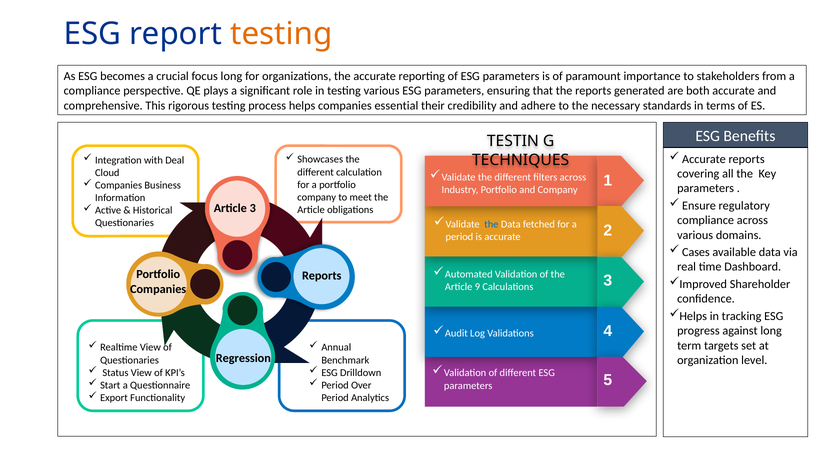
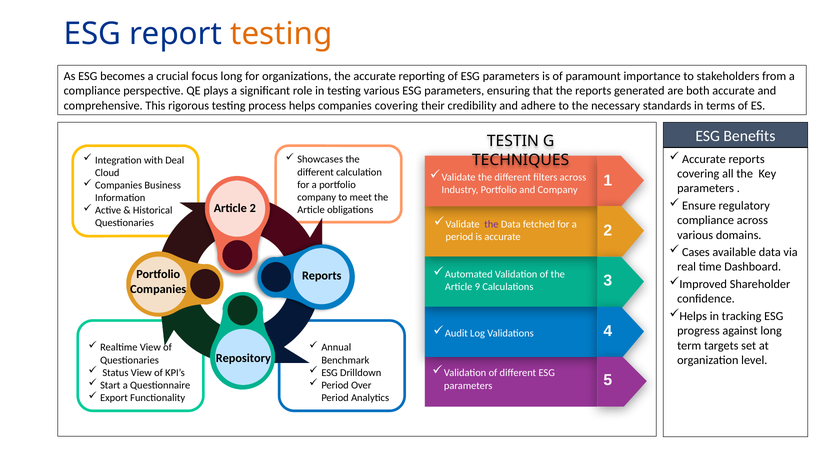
companies essential: essential -> covering (396, 106)
Article 3: 3 -> 2 (253, 208)
the colour: blue -> purple (491, 224)
Regression: Regression -> Repository (243, 358)
